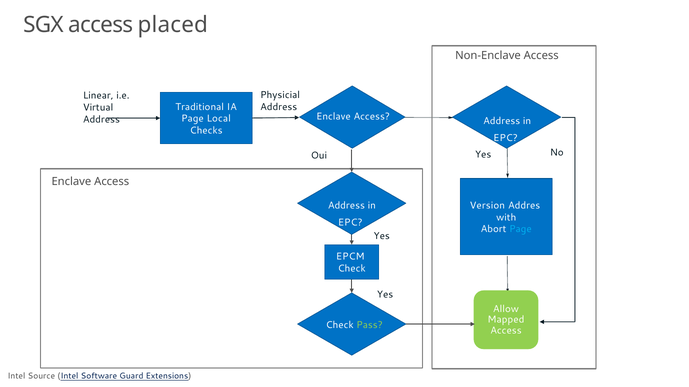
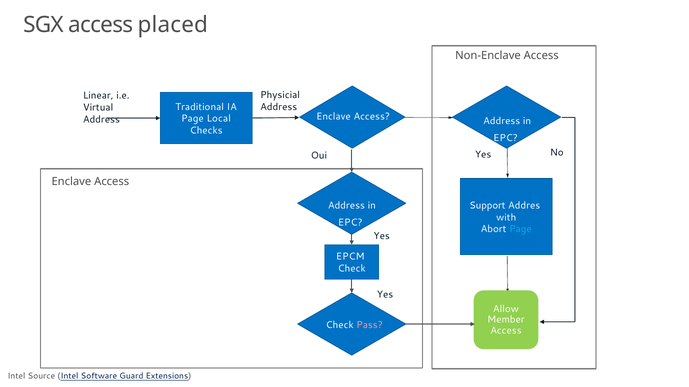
Version: Version -> Support (487, 206)
Mapped: Mapped -> Member (506, 320)
Pass colour: light green -> pink (370, 325)
